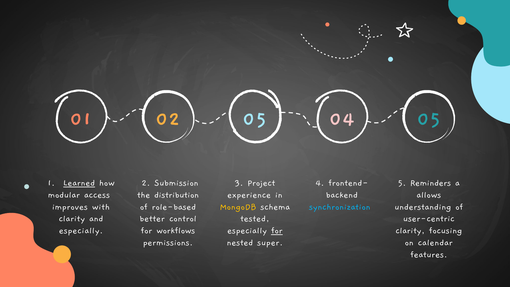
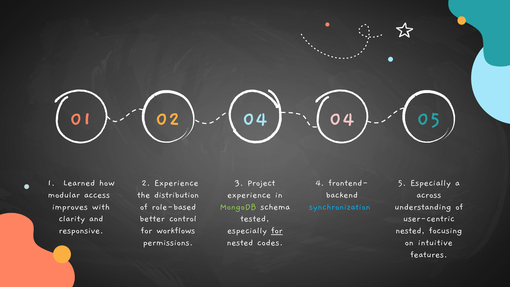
02 05: 05 -> 04 (255, 118)
Learned underline: present -> none (79, 183)
2 Submission: Submission -> Experience (176, 183)
5 Reminders: Reminders -> Especially (431, 183)
allows: allows -> across (429, 194)
MongoDB colour: yellow -> light green (238, 206)
especially: especially -> responsive (81, 230)
clarity: clarity -> nested (410, 230)
super: super -> codes (270, 242)
calendar: calendar -> intuitive (435, 242)
